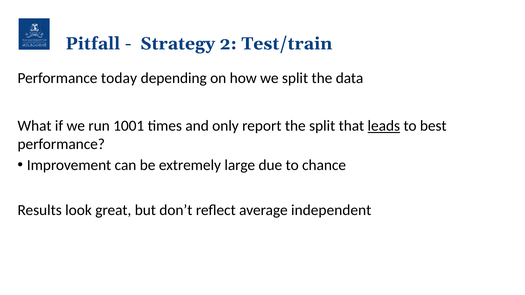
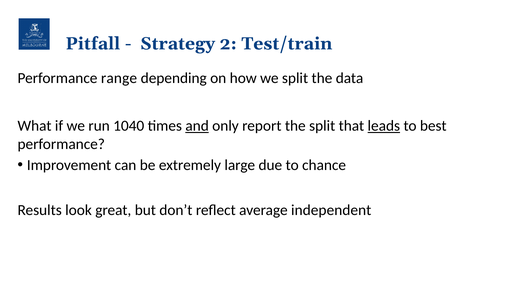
today: today -> range (119, 78)
1001: 1001 -> 1040 (129, 126)
and underline: none -> present (197, 126)
